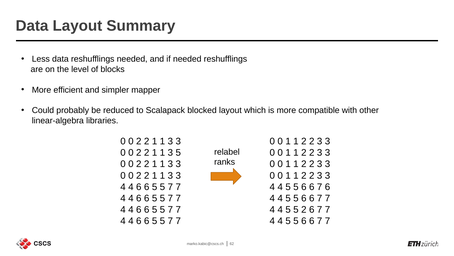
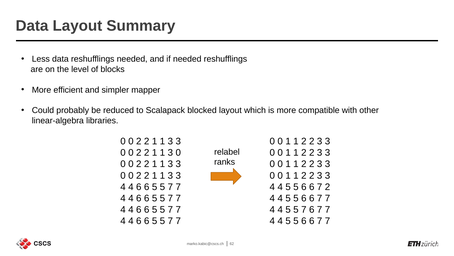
1 3 5: 5 -> 0 (178, 152)
7 6: 6 -> 2 (327, 186)
4 5 5 2: 2 -> 7 (304, 209)
